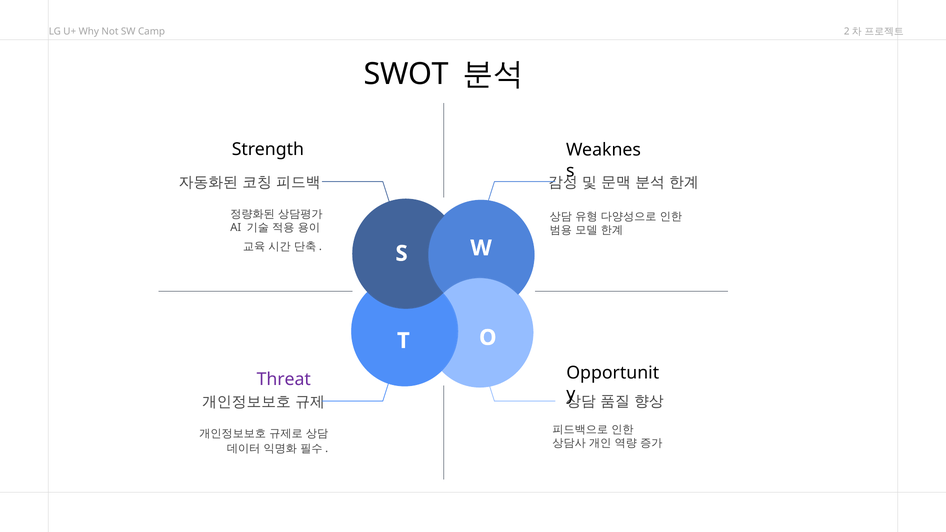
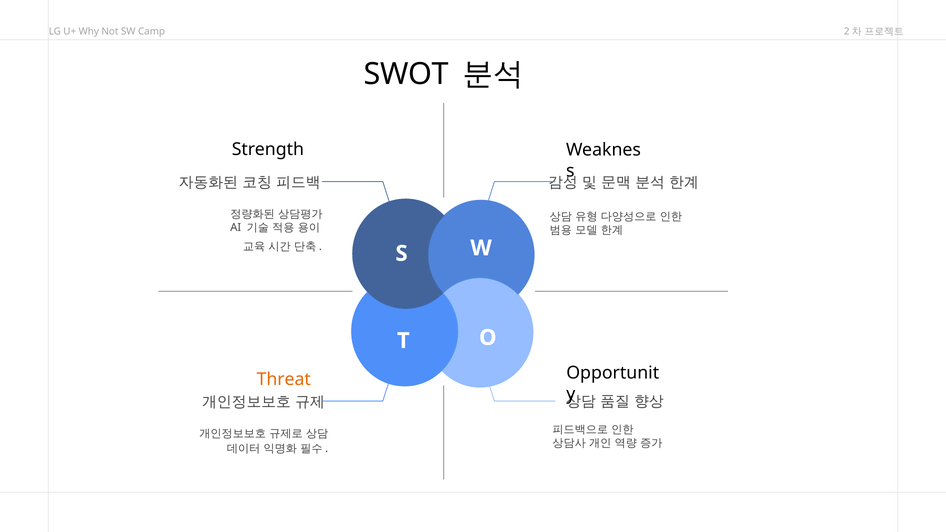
Threat colour: purple -> orange (284, 379)
